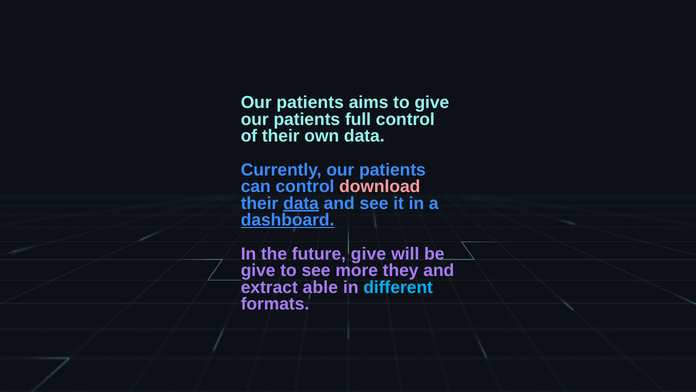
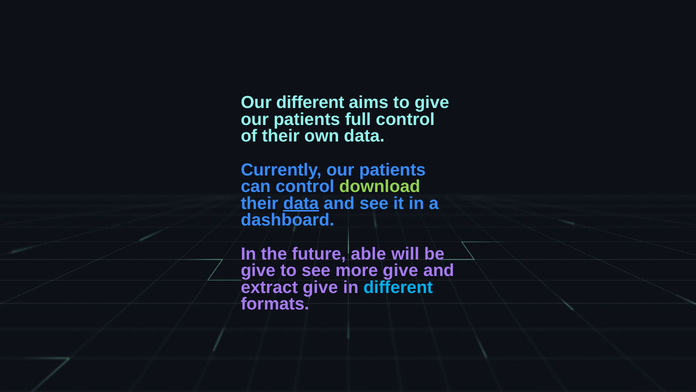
patients: patients -> different (310, 102)
download colour: pink -> light green (380, 186)
dashboard underline: present -> none (288, 220)
future give: give -> able (369, 254)
more they: they -> give (401, 270)
extract able: able -> give (320, 287)
